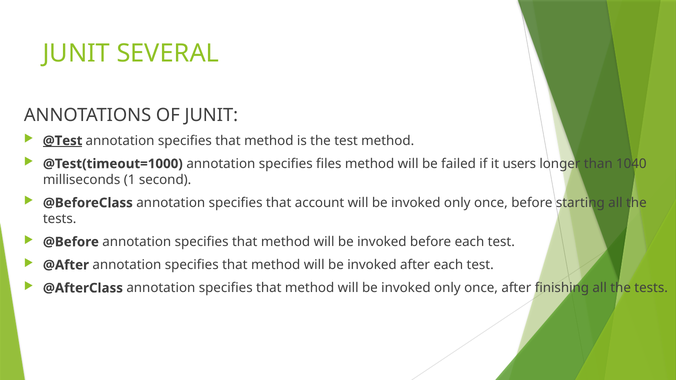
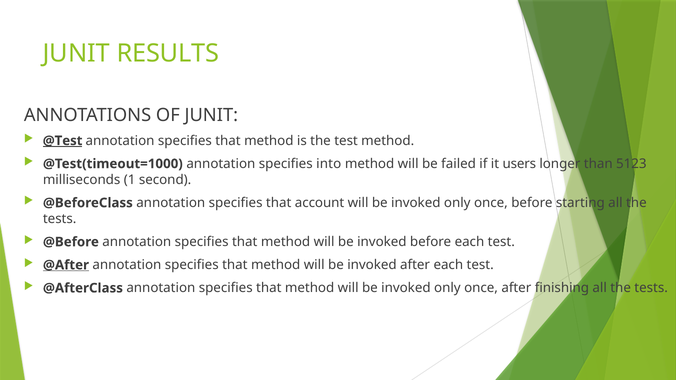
SEVERAL: SEVERAL -> RESULTS (168, 53)
files: files -> into (329, 164)
1040: 1040 -> 5123 (631, 164)
@After underline: none -> present (66, 265)
